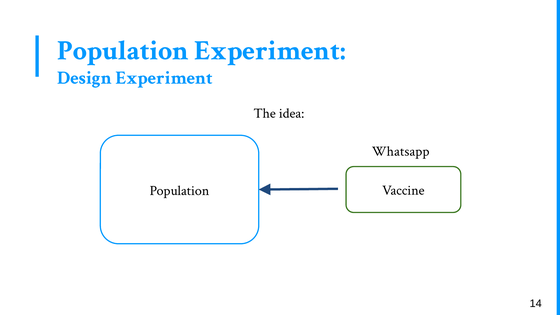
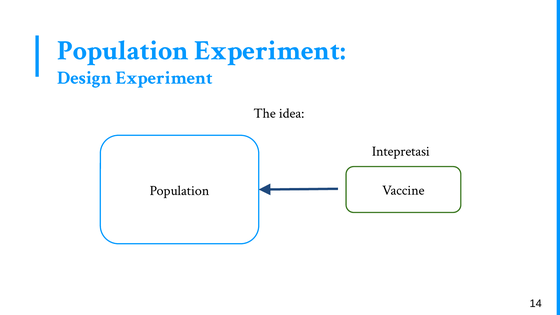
Whatsapp: Whatsapp -> Intepretasi (401, 151)
